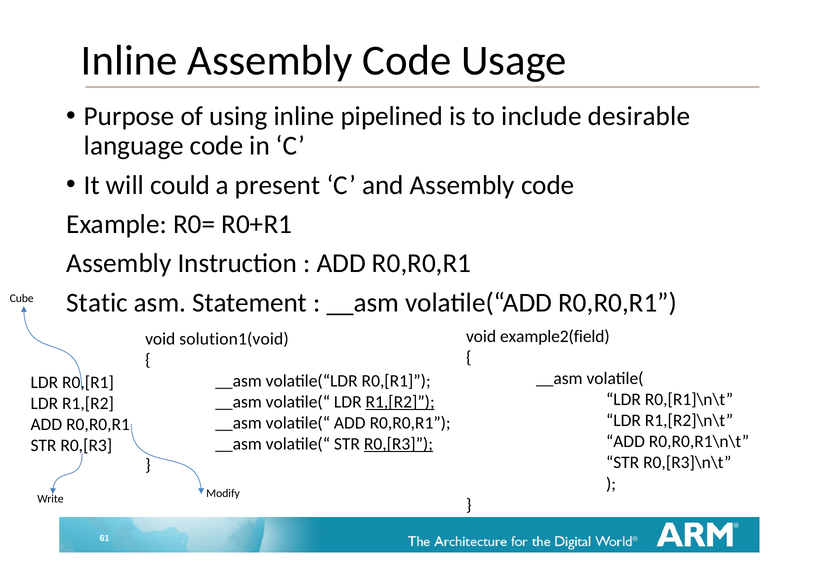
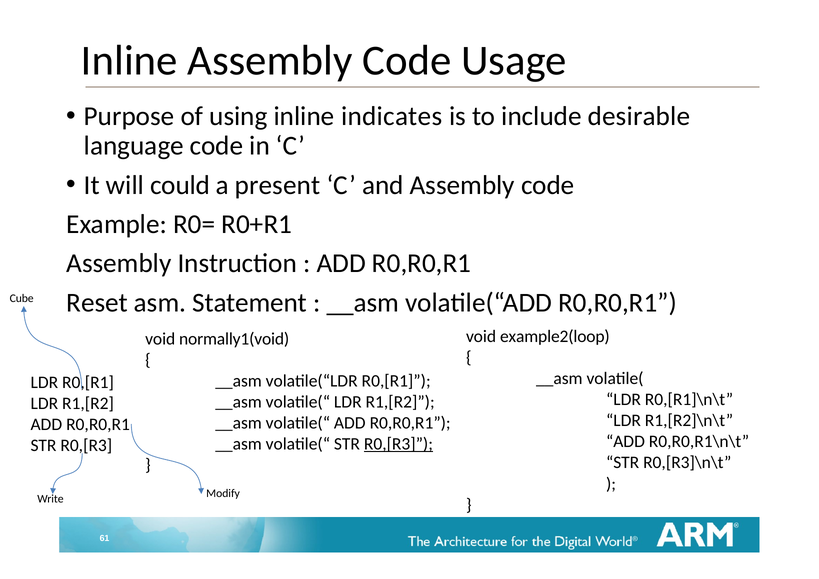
pipelined: pipelined -> indicates (392, 116)
Static: Static -> Reset (97, 302)
example2(field: example2(field -> example2(loop (555, 336)
solution1(void: solution1(void -> normally1(void (234, 339)
R1,[R2 underline: present -> none (400, 402)
